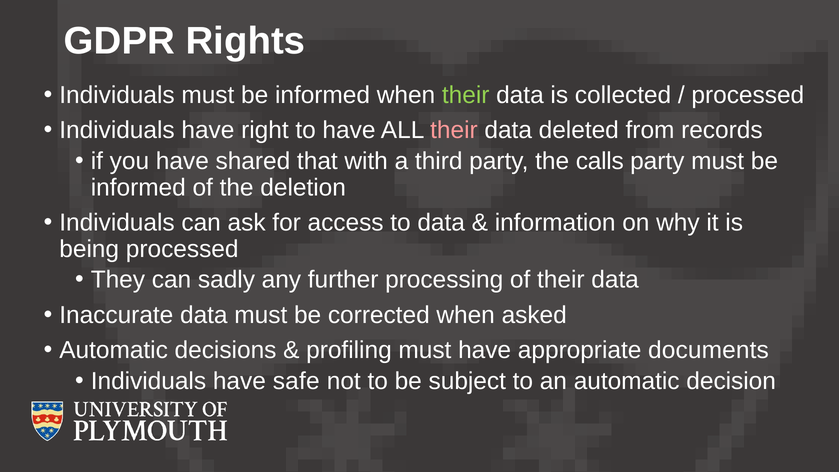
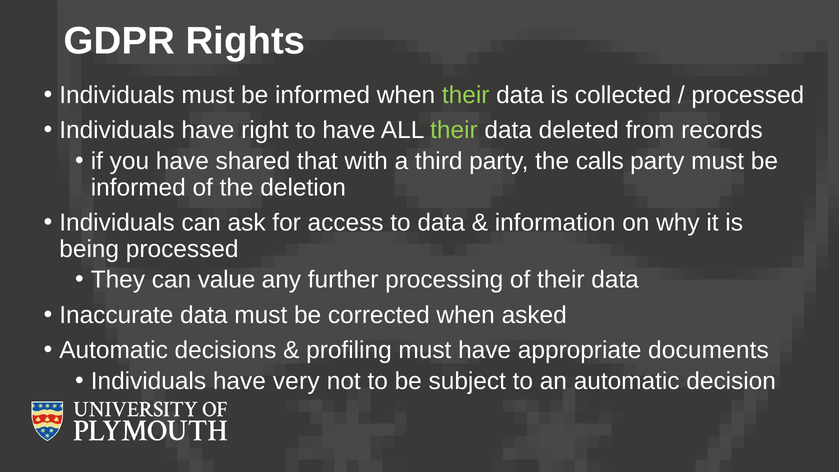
their colour: pink -> light green (454, 130)
sadly: sadly -> value (227, 280)
safe: safe -> very (296, 381)
